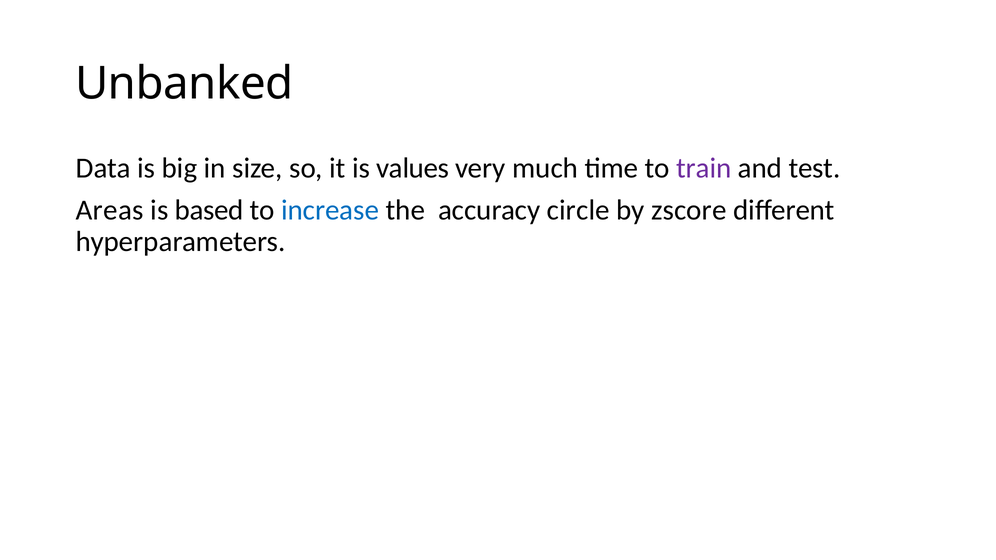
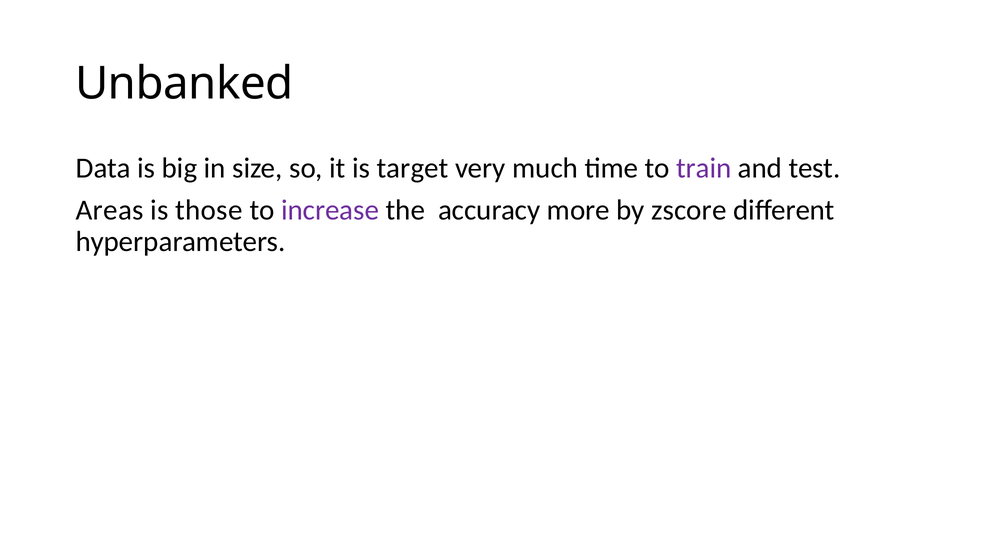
values: values -> target (413, 168)
based: based -> those (209, 210)
increase colour: blue -> purple (330, 210)
circle: circle -> more (578, 210)
